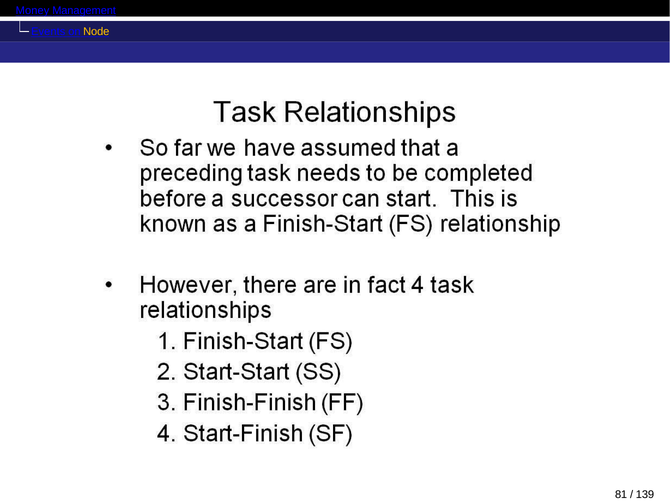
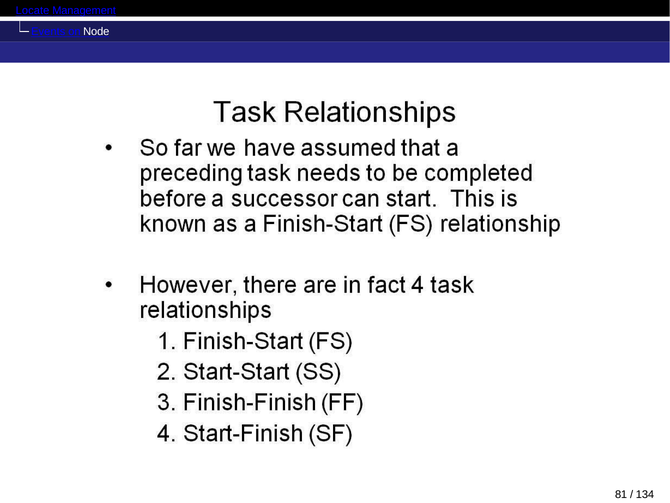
Money: Money -> Locate (33, 11)
Node colour: yellow -> white (96, 32)
139: 139 -> 134 (645, 495)
